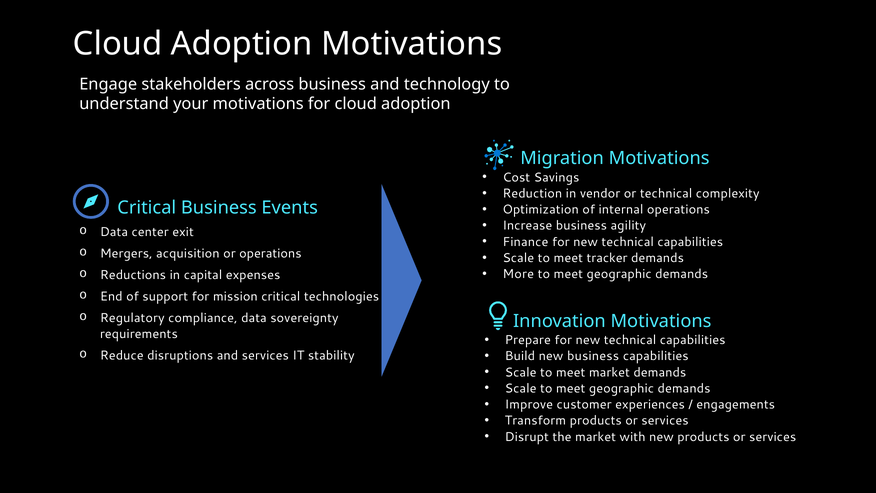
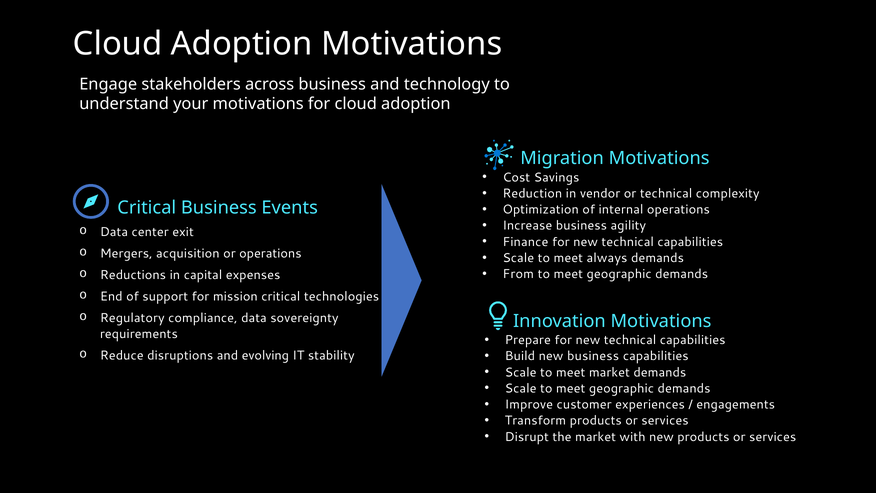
tracker: tracker -> always (607, 258)
More: More -> From (518, 274)
and services: services -> evolving (265, 355)
